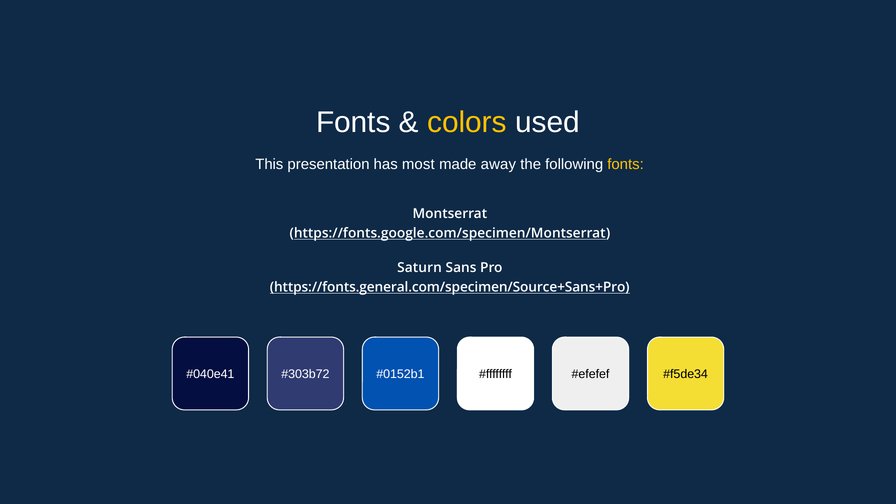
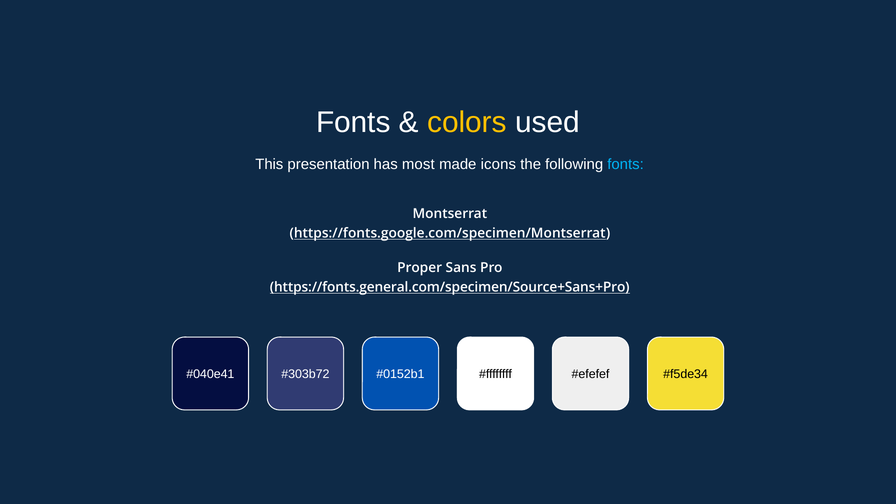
away: away -> icons (498, 165)
fonts colour: yellow -> light blue (626, 165)
Saturn: Saturn -> Proper (420, 268)
